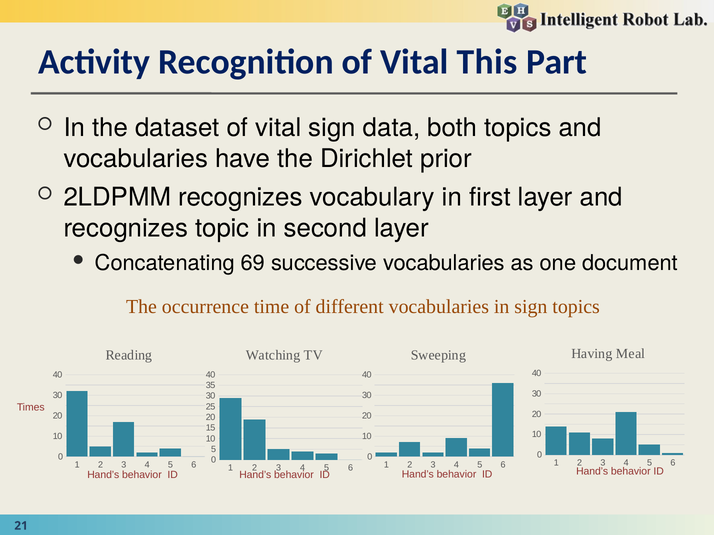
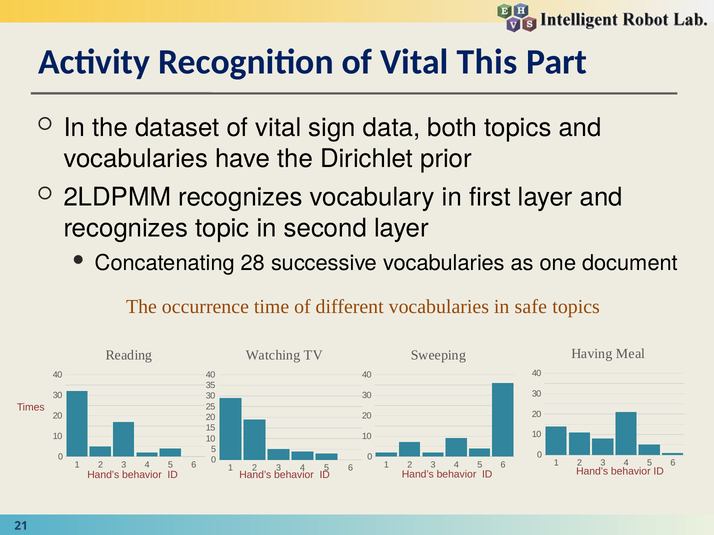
69: 69 -> 28 (253, 263)
in sign: sign -> safe (531, 307)
